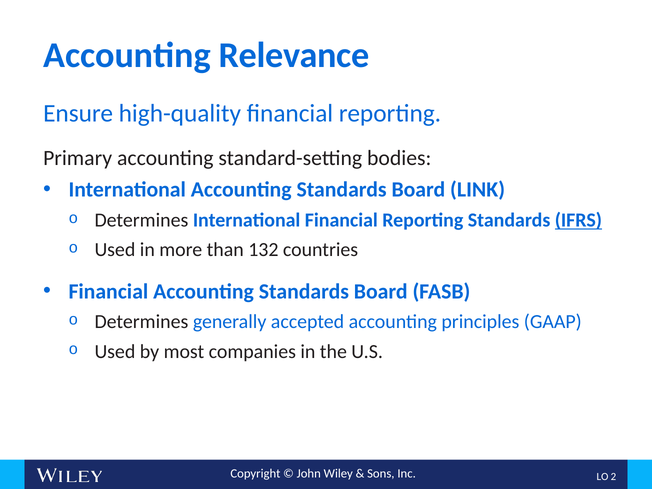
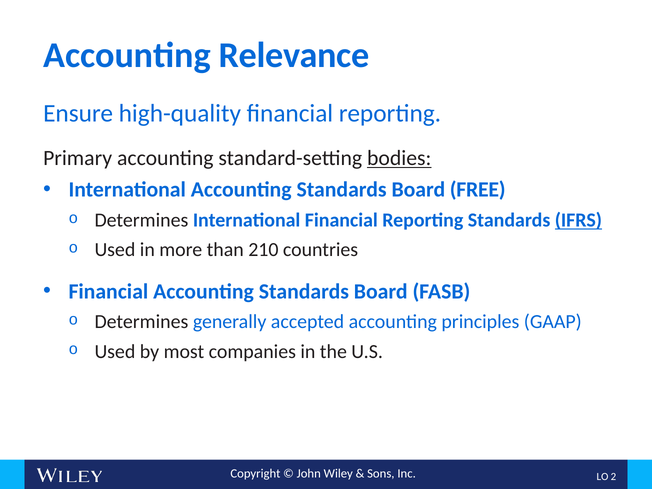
bodies underline: none -> present (399, 158)
LINK: LINK -> FREE (478, 190)
132: 132 -> 210 (263, 250)
